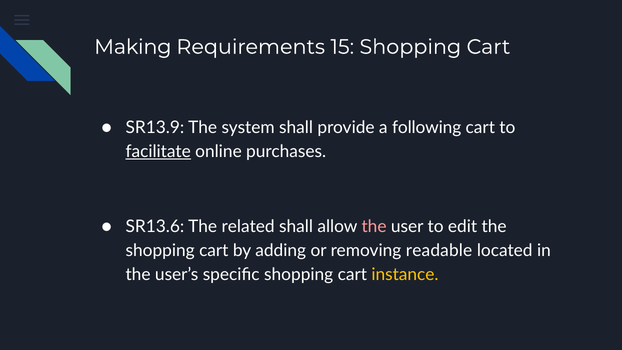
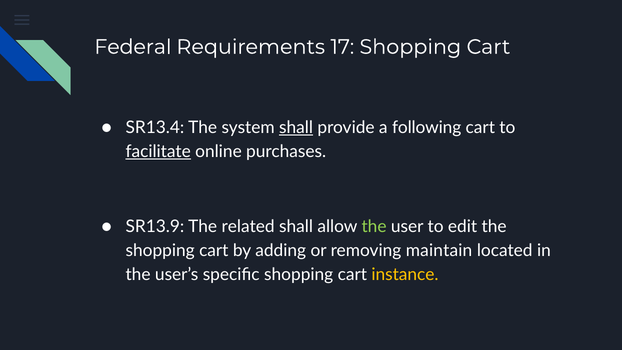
Making: Making -> Federal (133, 47)
15: 15 -> 17 (342, 47)
SR13.9: SR13.9 -> SR13.4 (155, 128)
shall underline: none -> present (296, 128)
SR13.6: SR13.6 -> SR13.9 (155, 227)
the colour: pink -> light green (374, 227)
readable: readable -> maintain (439, 251)
